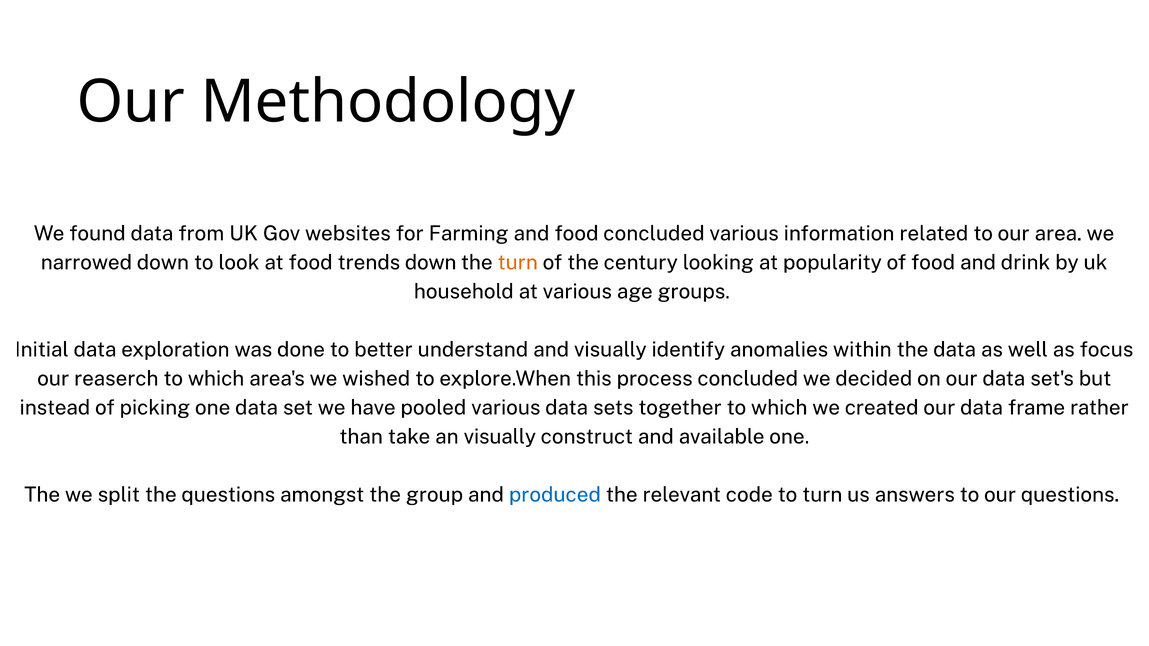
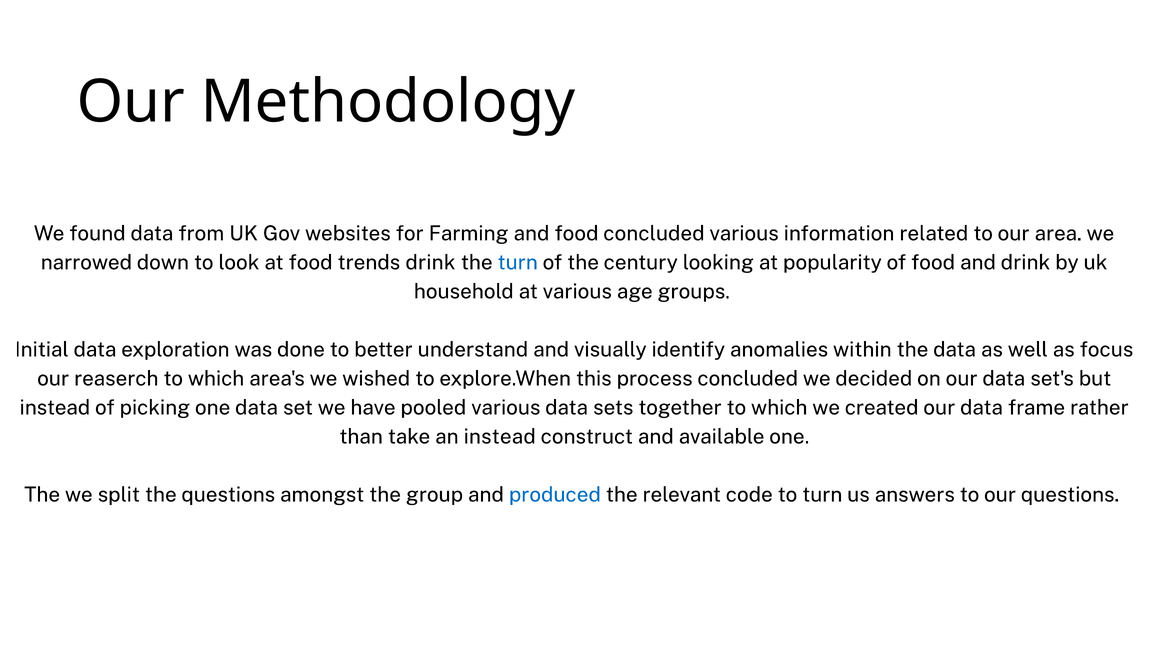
trends down: down -> drink (430, 263)
turn colour: orange -> blue (518, 263)
an visually: visually -> instead (500, 437)
